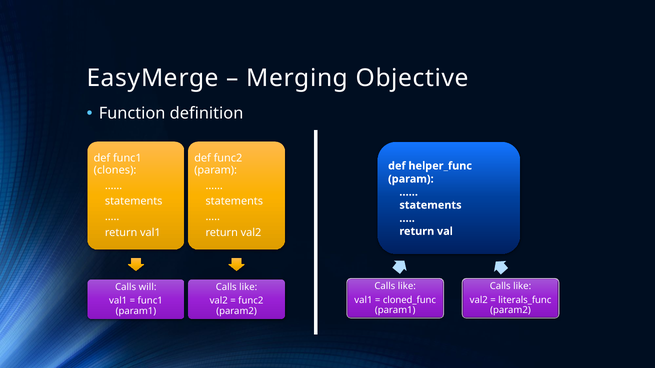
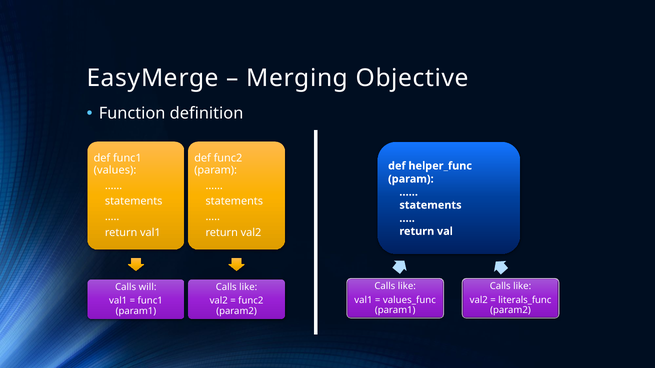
clones: clones -> values (115, 170)
cloned_func: cloned_func -> values_func (409, 300)
